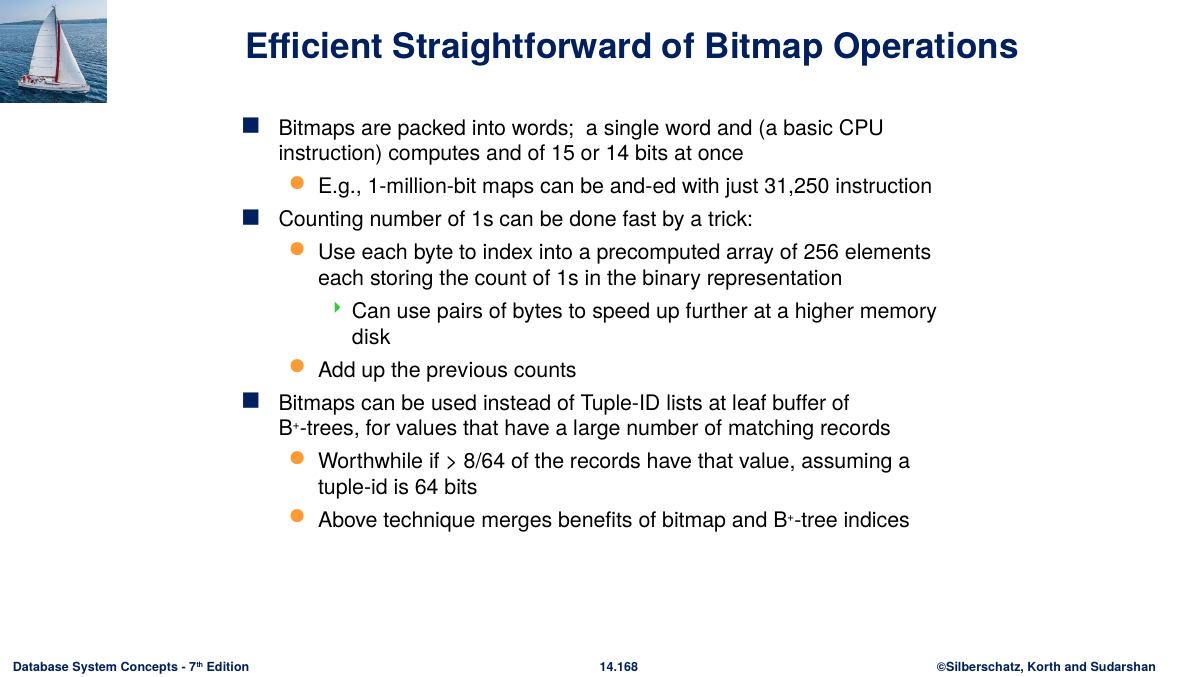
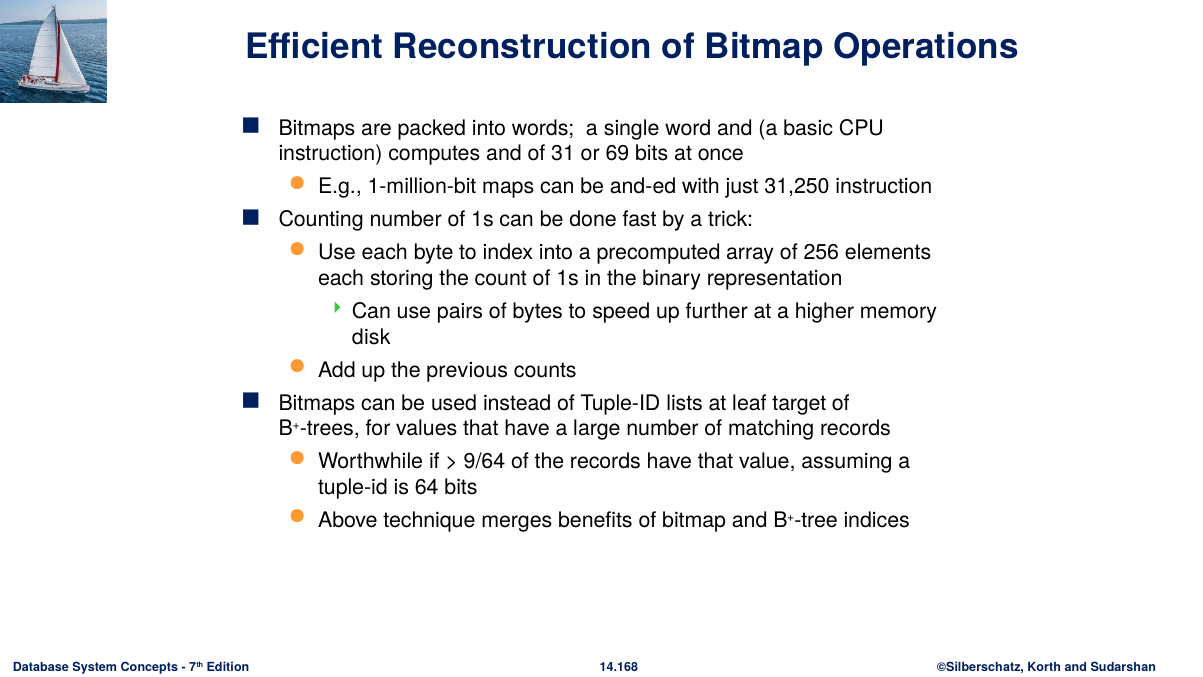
Straightforward: Straightforward -> Reconstruction (522, 47)
15: 15 -> 31 (563, 154)
14: 14 -> 69 (617, 154)
buffer: buffer -> target (799, 403)
8/64: 8/64 -> 9/64 (484, 462)
